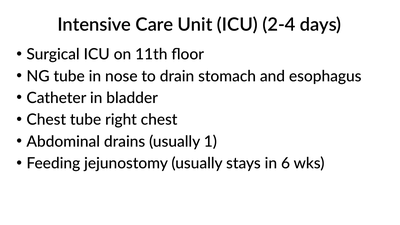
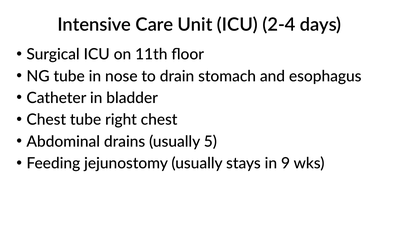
1: 1 -> 5 (210, 142)
6: 6 -> 9 (286, 163)
